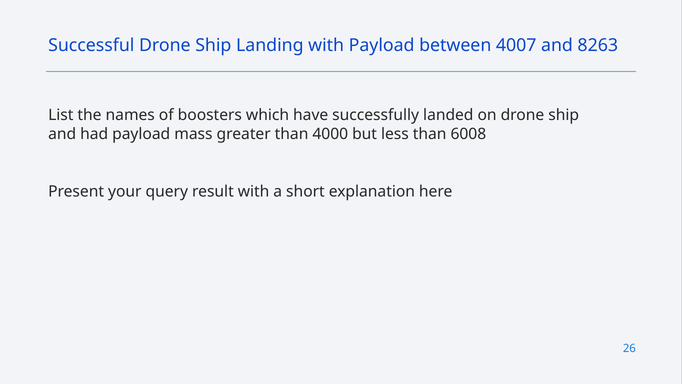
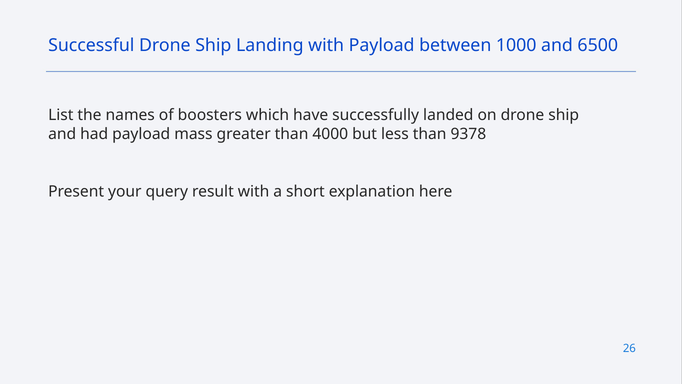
4007: 4007 -> 1000 (516, 45)
8263: 8263 -> 6500 (598, 45)
6008: 6008 -> 9378 (468, 134)
